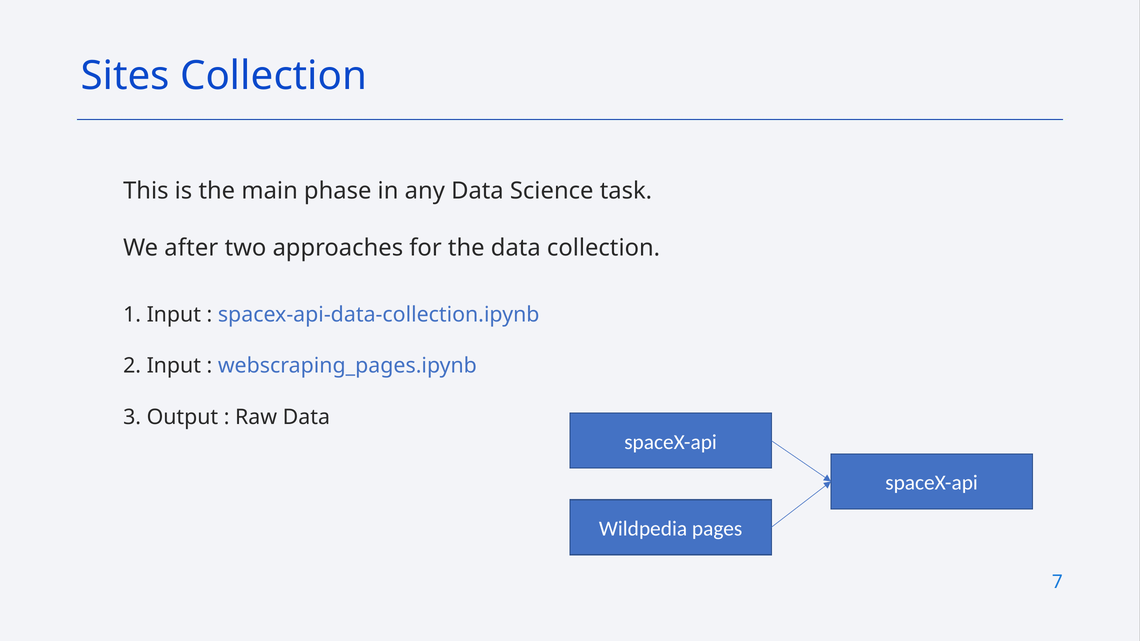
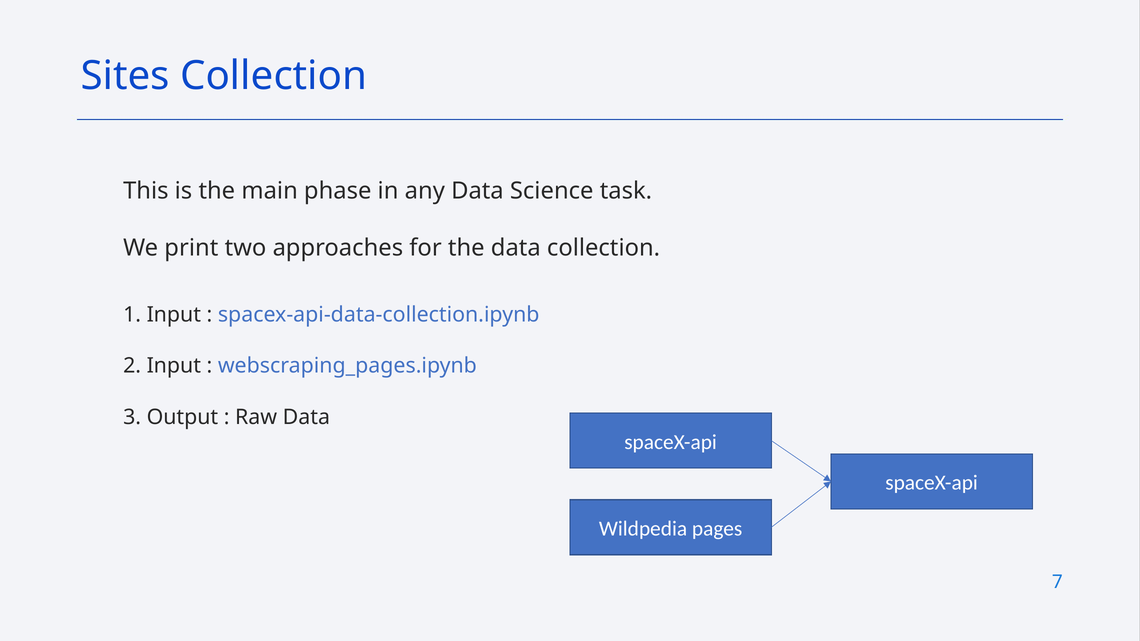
after: after -> print (191, 248)
